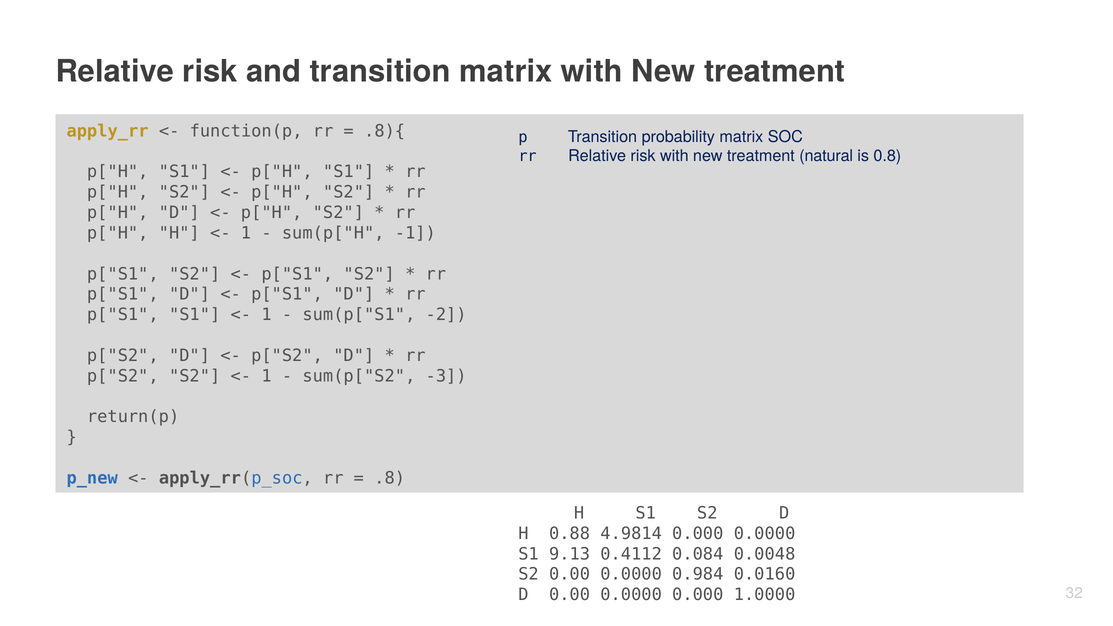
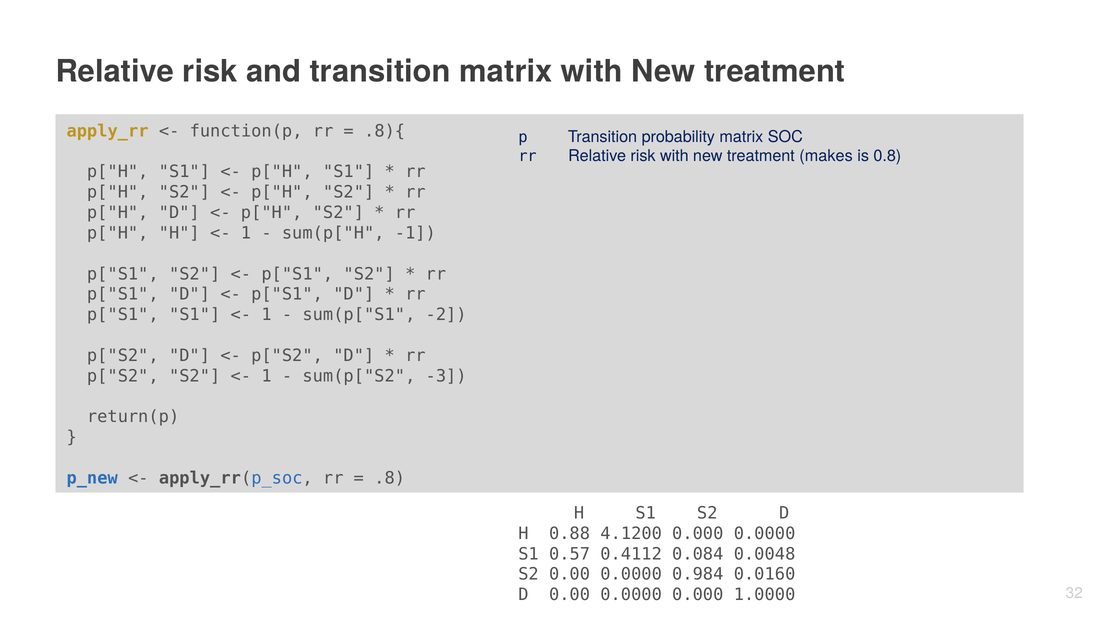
natural: natural -> makes (826, 156)
4.9814: 4.9814 -> 4.1200 (631, 534)
9.13: 9.13 -> 0.57 (570, 554)
